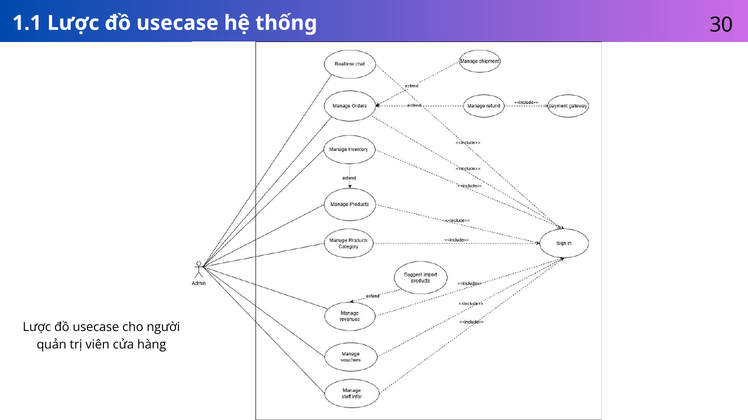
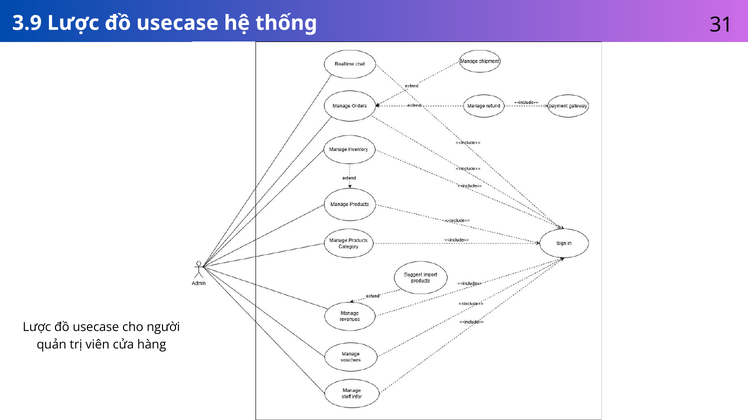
1.1: 1.1 -> 3.9 (27, 23)
30: 30 -> 31 (721, 25)
